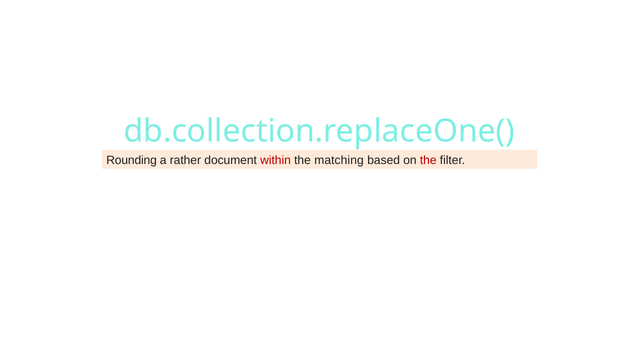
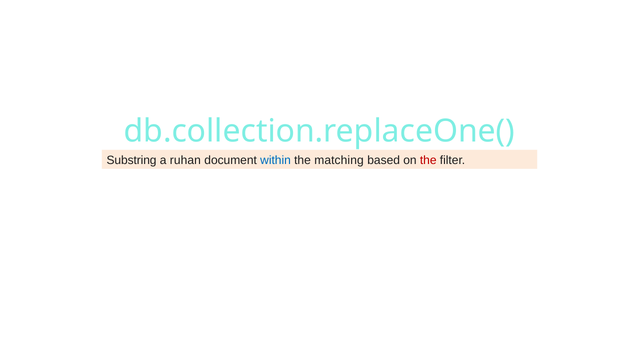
Rounding: Rounding -> Substring (132, 160)
rather: rather -> ruhan (185, 160)
within colour: red -> blue (276, 160)
